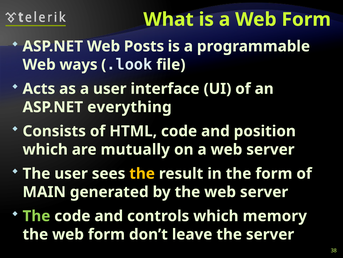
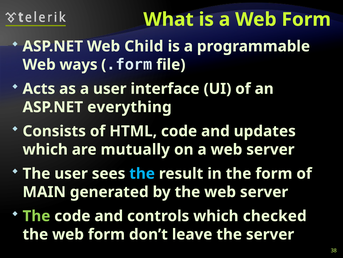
Posts: Posts -> Child (144, 46)
.look: .look -> .form (129, 65)
position: position -> updates (265, 131)
the colour: yellow -> light blue (142, 173)
memory: memory -> checked (275, 215)
